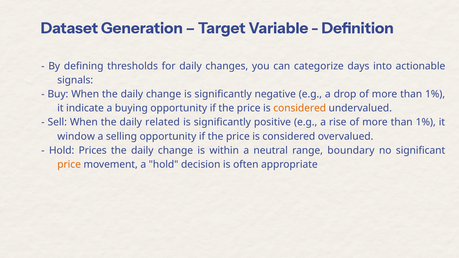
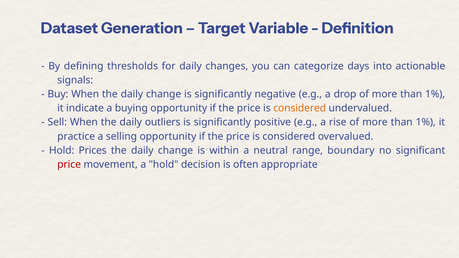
related: related -> outliers (163, 122)
window: window -> practice (76, 136)
price colour: orange -> red (69, 165)
